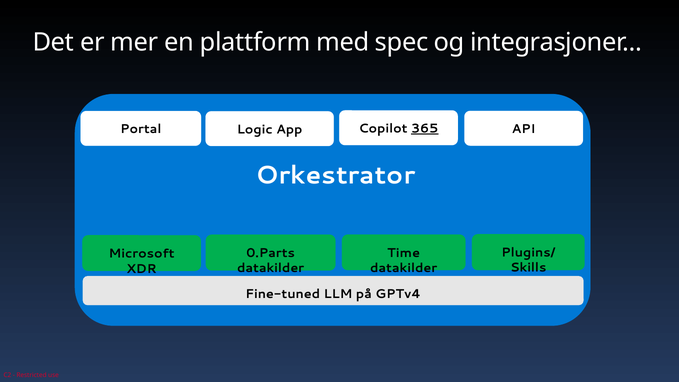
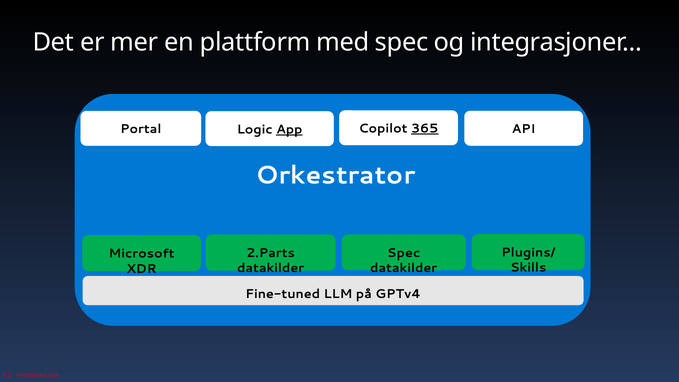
App underline: none -> present (289, 130)
Time: Time -> Spec (404, 253)
0.Parts: 0.Parts -> 2.Parts (271, 253)
